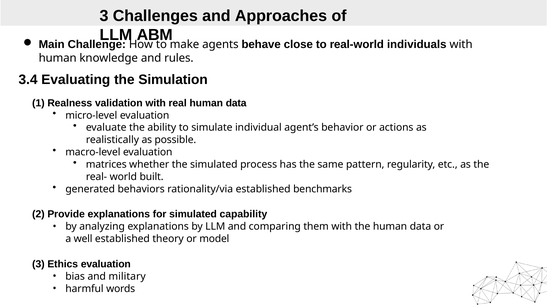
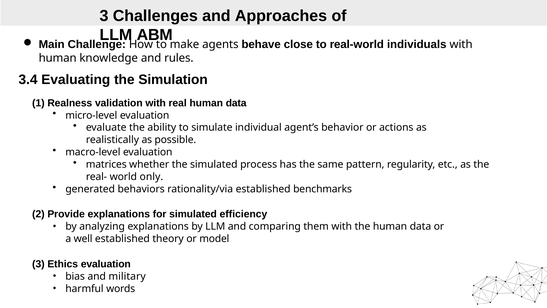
built: built -> only (151, 177)
capability: capability -> efficiency (243, 214)
